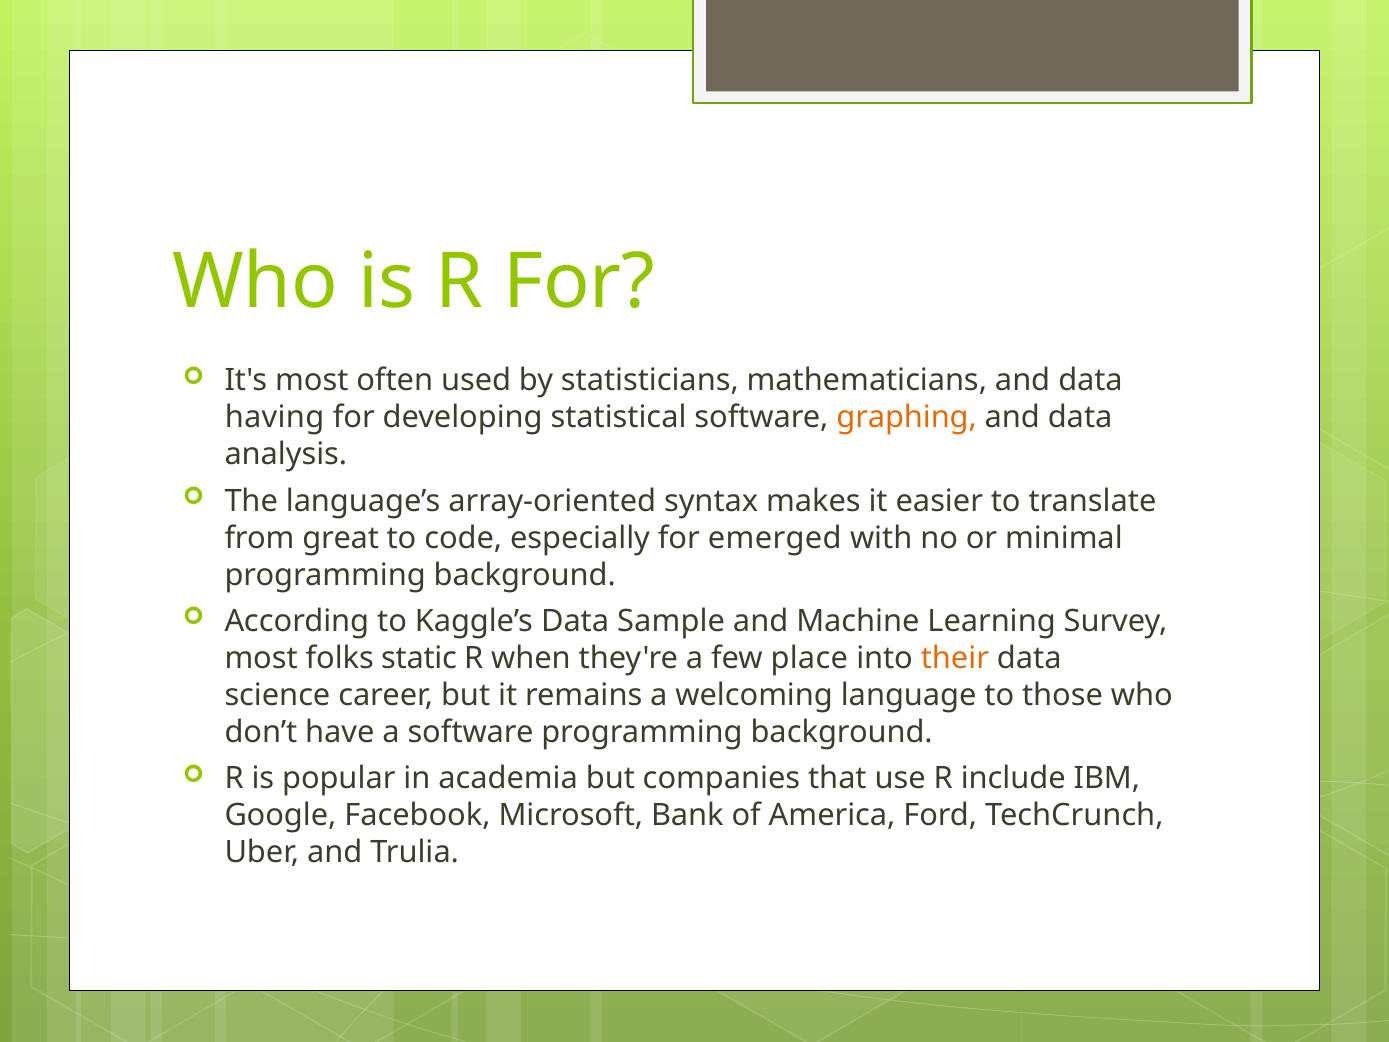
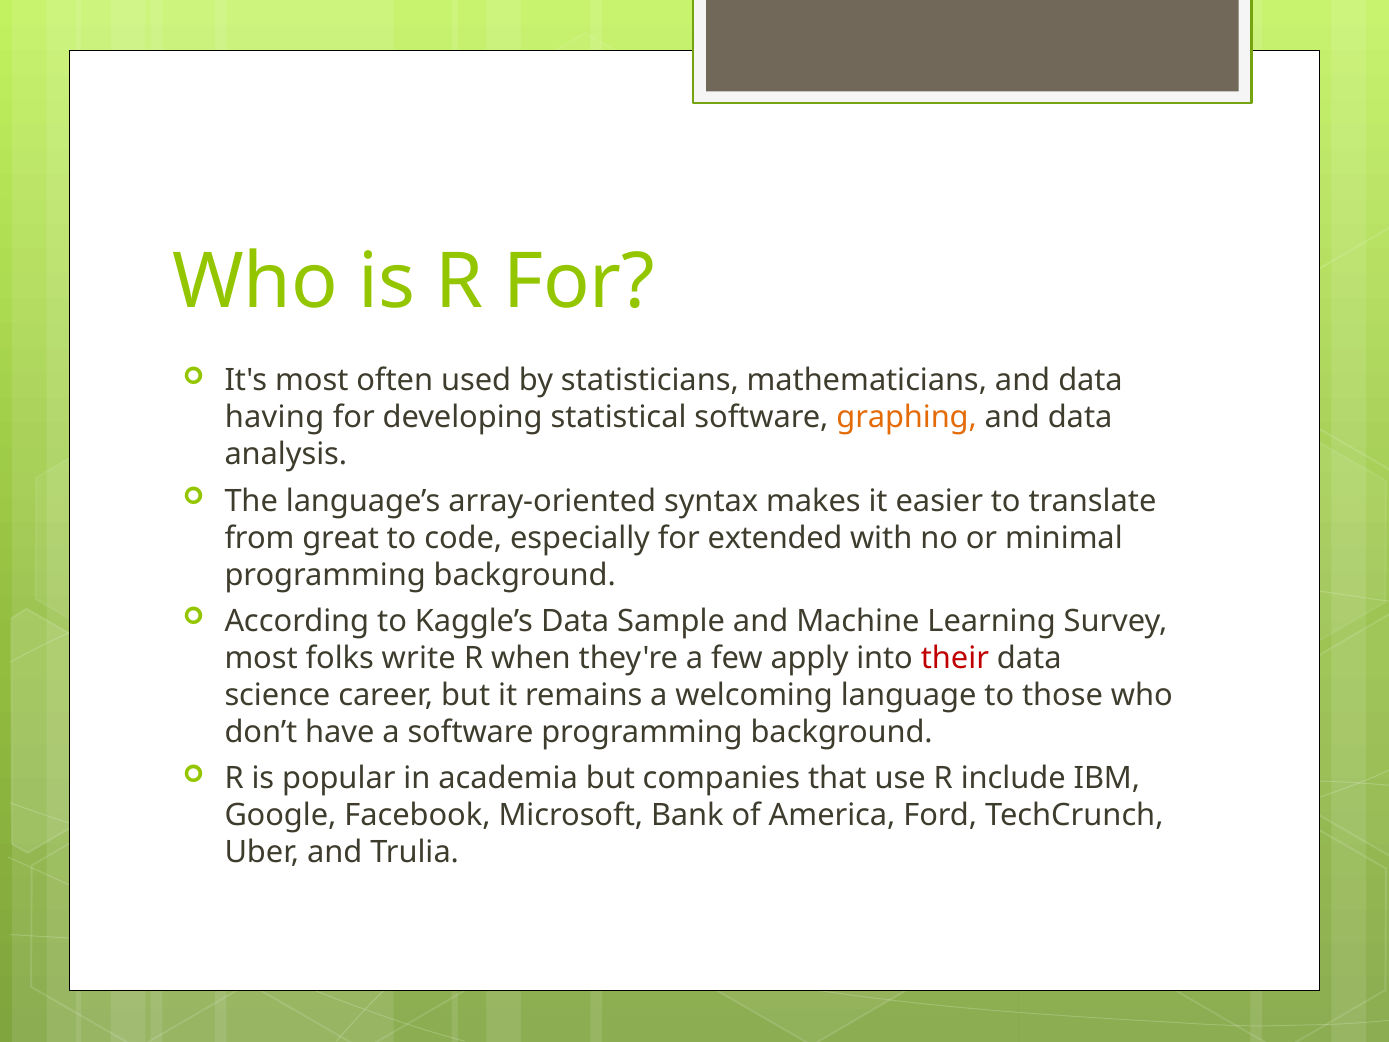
emerged: emerged -> extended (775, 538)
static: static -> write (419, 658)
place: place -> apply (810, 658)
their colour: orange -> red (955, 658)
